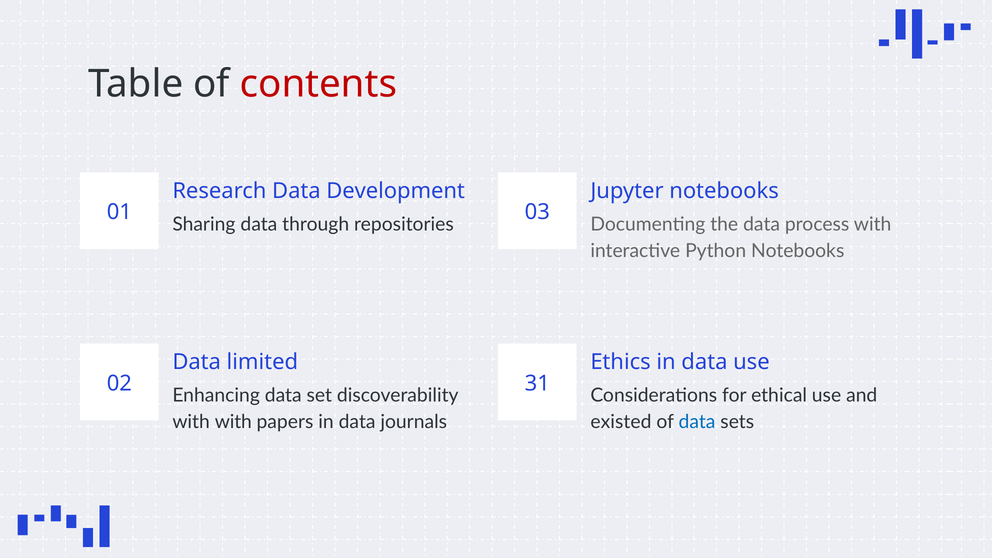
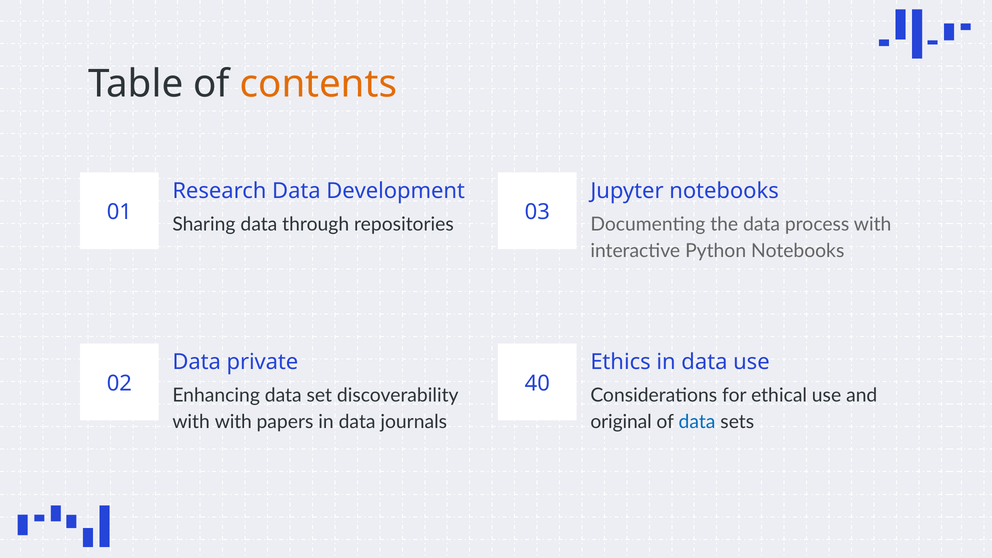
contents colour: red -> orange (318, 84)
limited: limited -> private (262, 362)
31: 31 -> 40 (537, 384)
existed: existed -> original (621, 422)
